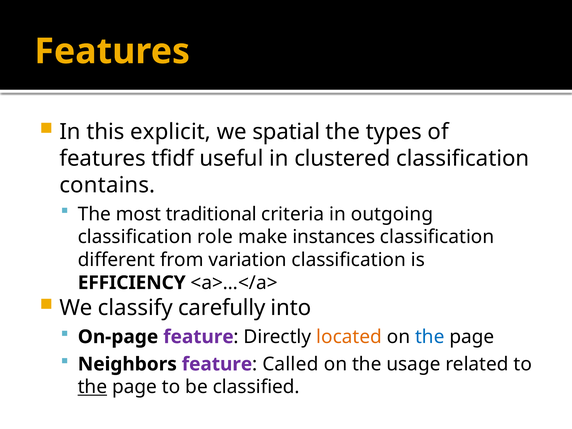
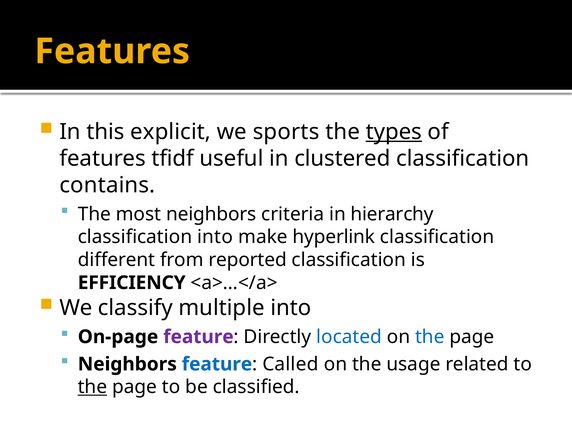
spatial: spatial -> sports (286, 132)
types underline: none -> present (394, 132)
most traditional: traditional -> neighbors (211, 214)
outgoing: outgoing -> hierarchy (392, 214)
classification role: role -> into (215, 237)
instances: instances -> hyperlink (334, 237)
variation: variation -> reported (248, 260)
carefully: carefully -> multiple (222, 308)
located colour: orange -> blue (349, 337)
feature colour: purple -> blue (217, 364)
